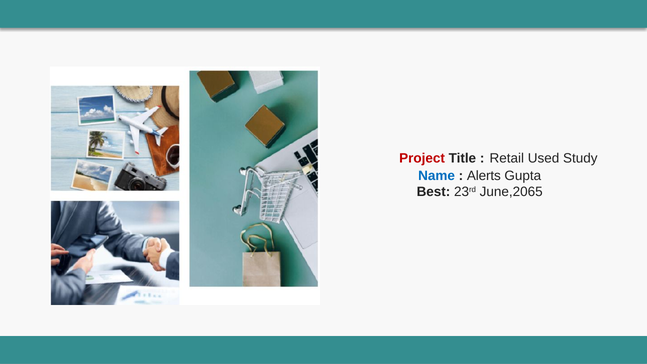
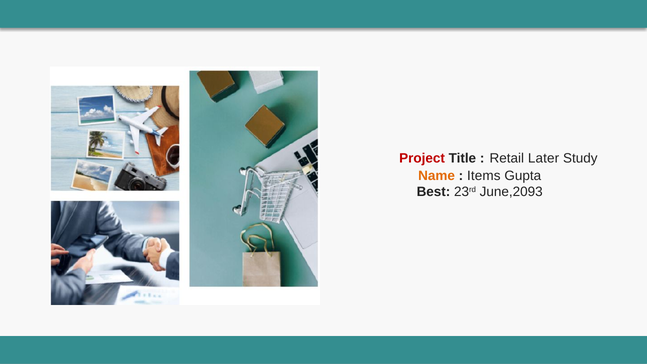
Used: Used -> Later (544, 158)
Name colour: blue -> orange (437, 176)
Alerts: Alerts -> Items (484, 176)
June,2065: June,2065 -> June,2093 (511, 192)
